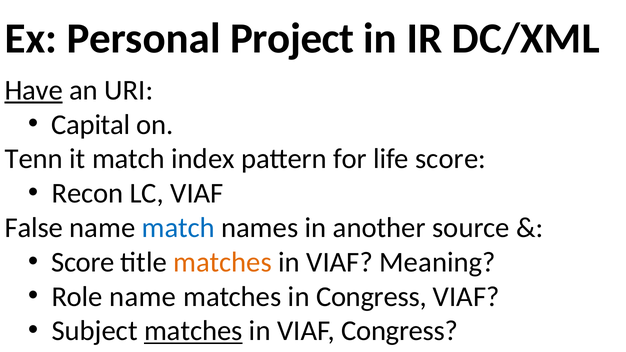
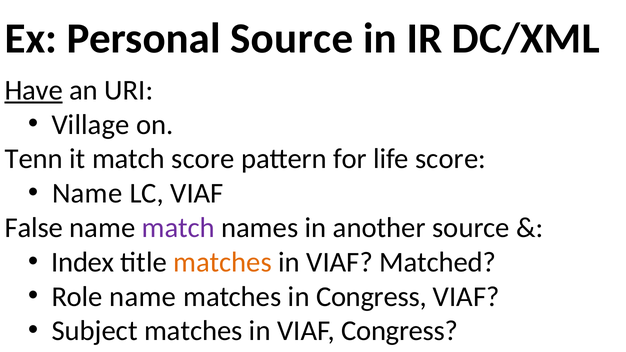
Personal Project: Project -> Source (292, 39)
Capital: Capital -> Village (91, 125)
match index: index -> score (203, 159)
Recon: Recon -> Name (87, 193)
match colour: blue -> purple (178, 228)
Score: Score -> Index (83, 262)
Meaning: Meaning -> Matched (438, 262)
matches underline: present -> none (193, 331)
